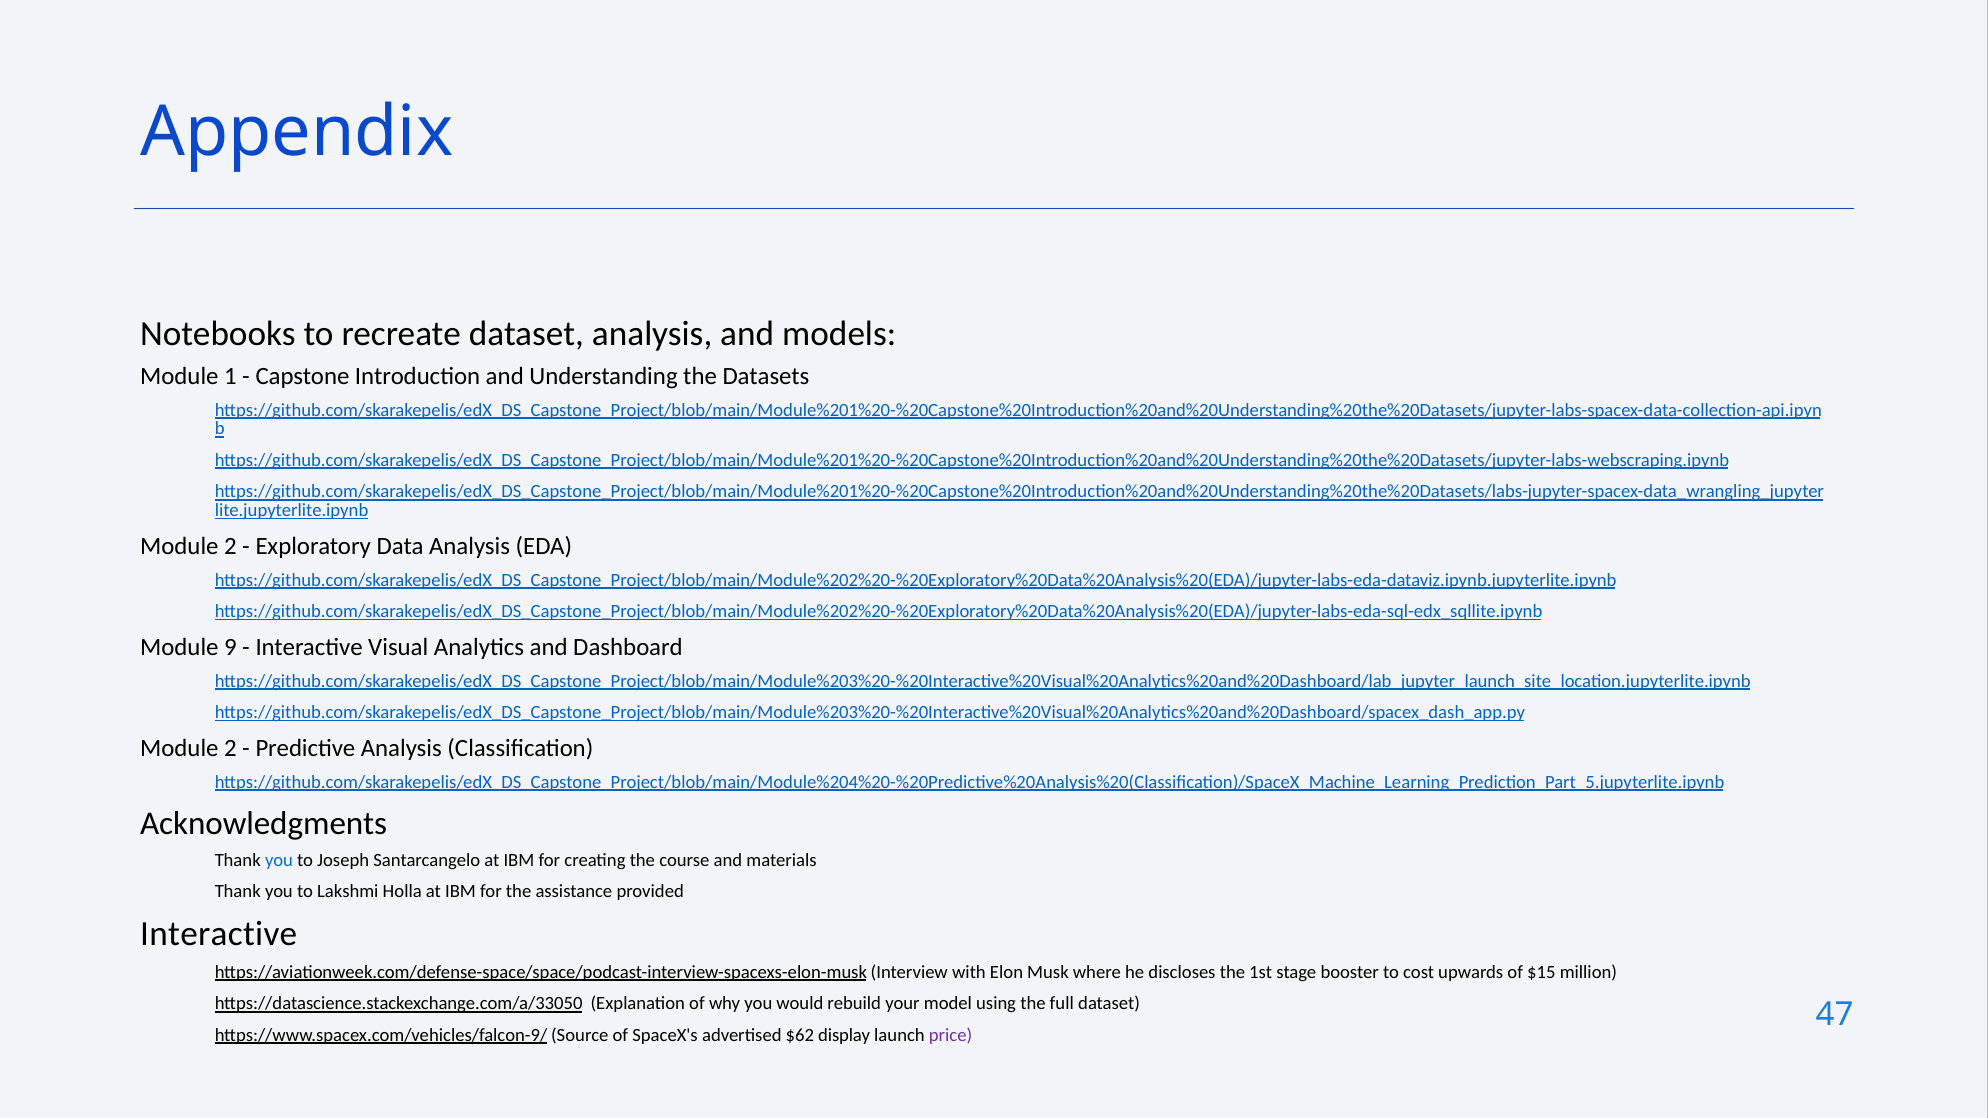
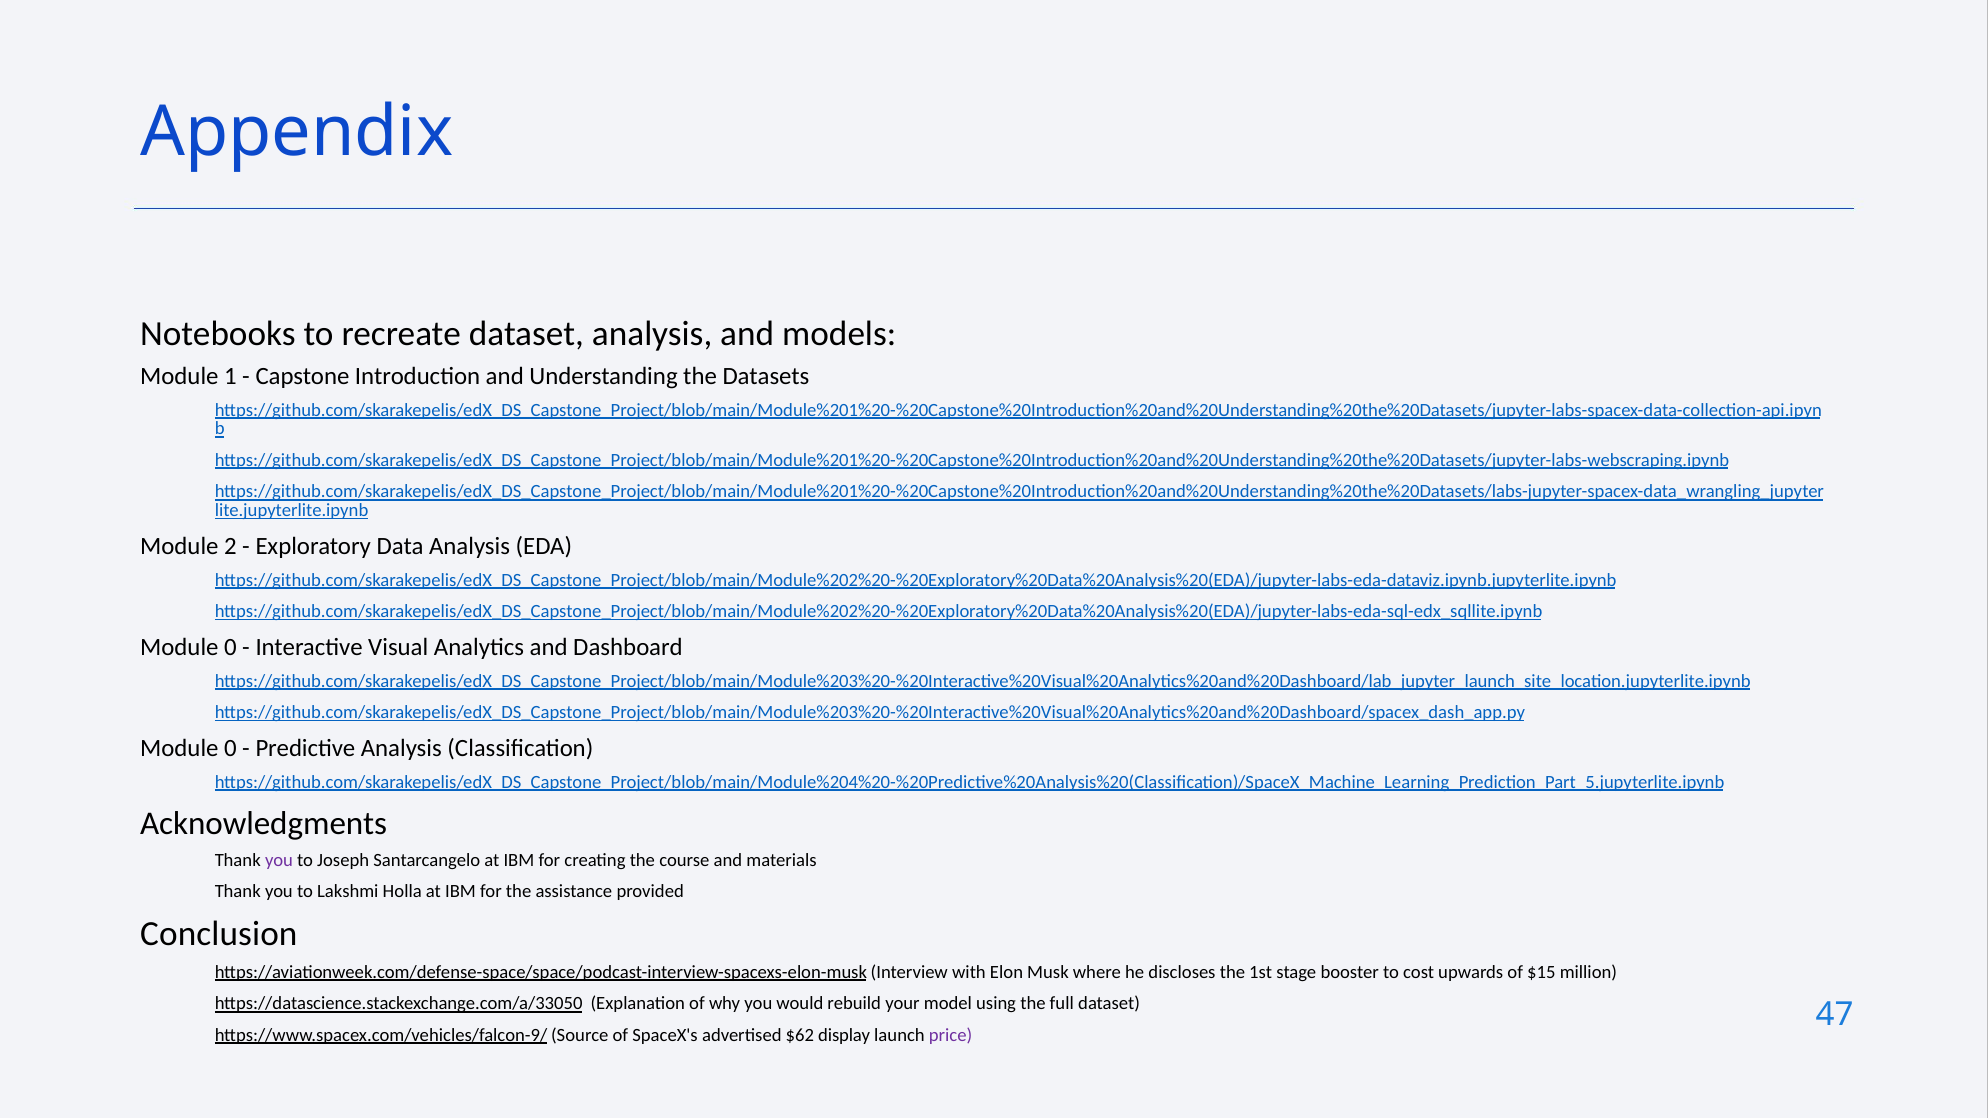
9: 9 -> 0 (230, 647)
2: 2 -> 0 (230, 748)
you colour: blue -> purple (279, 861)
Interactive: Interactive -> Conclusion (219, 934)
